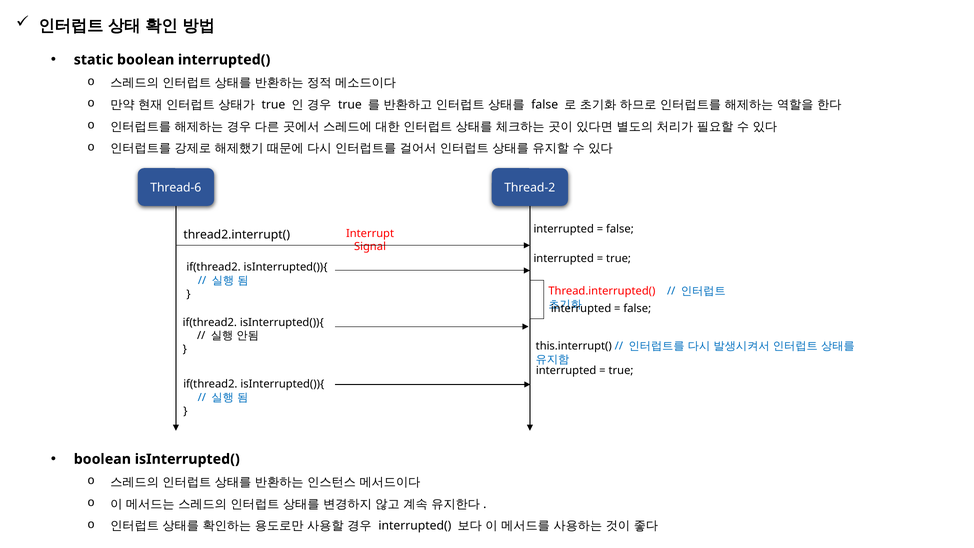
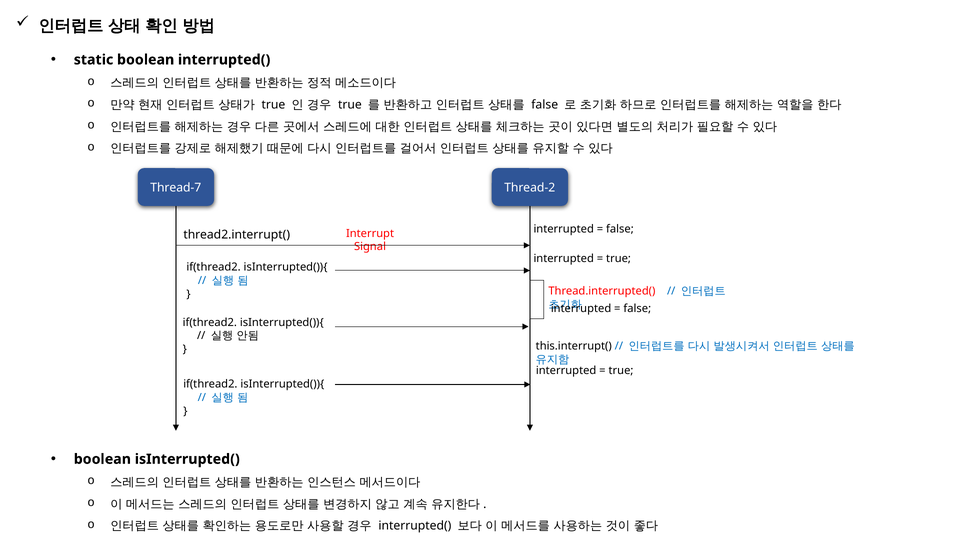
Thread-6: Thread-6 -> Thread-7 (176, 188)
